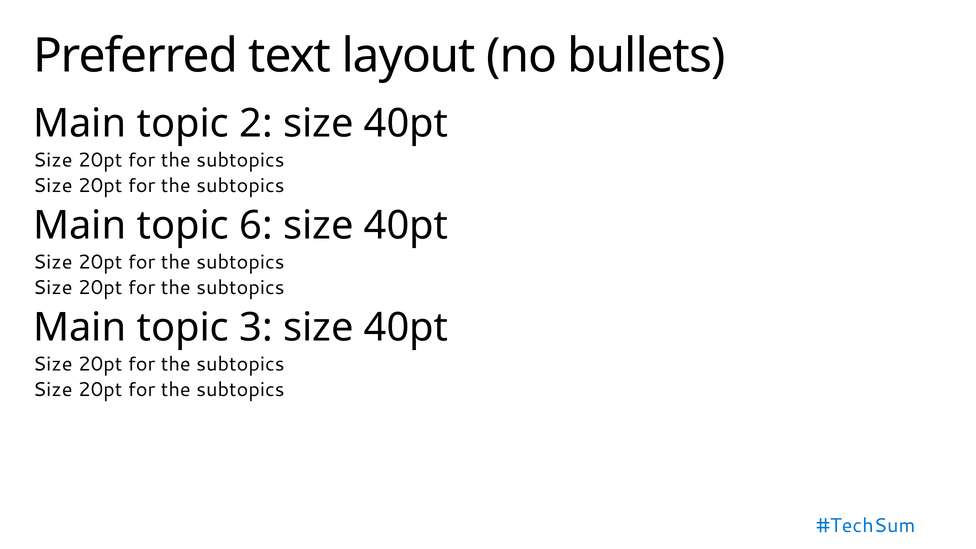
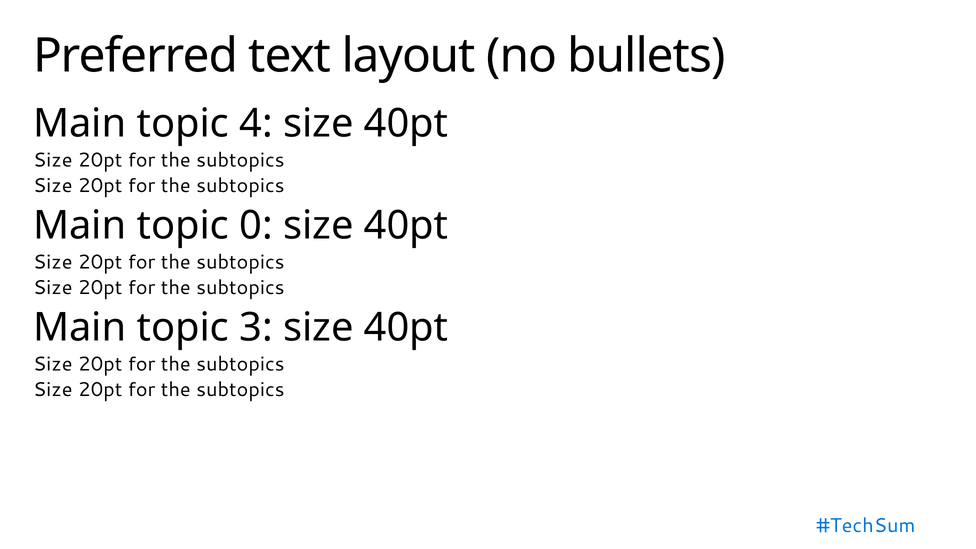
2: 2 -> 4 (256, 124)
6: 6 -> 0 (256, 226)
